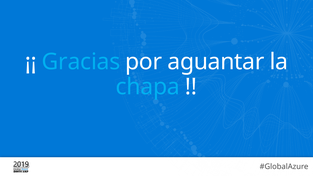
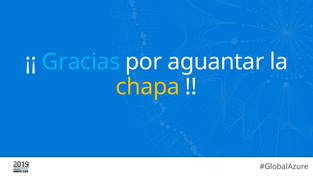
chapa colour: light blue -> yellow (148, 87)
